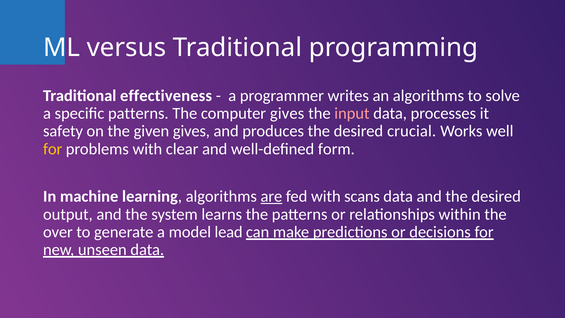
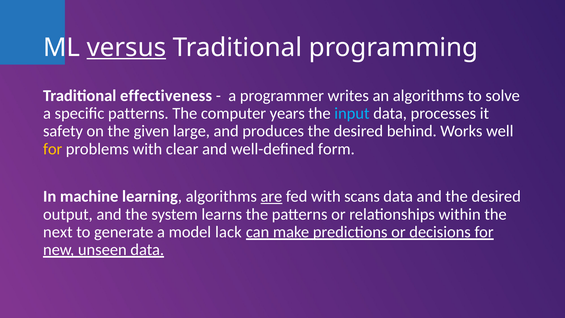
versus underline: none -> present (126, 47)
computer gives: gives -> years (287, 113)
input colour: pink -> light blue (352, 113)
given gives: gives -> large (191, 131)
crucial: crucial -> behind (412, 131)
over: over -> next (58, 232)
lead: lead -> lack (228, 232)
